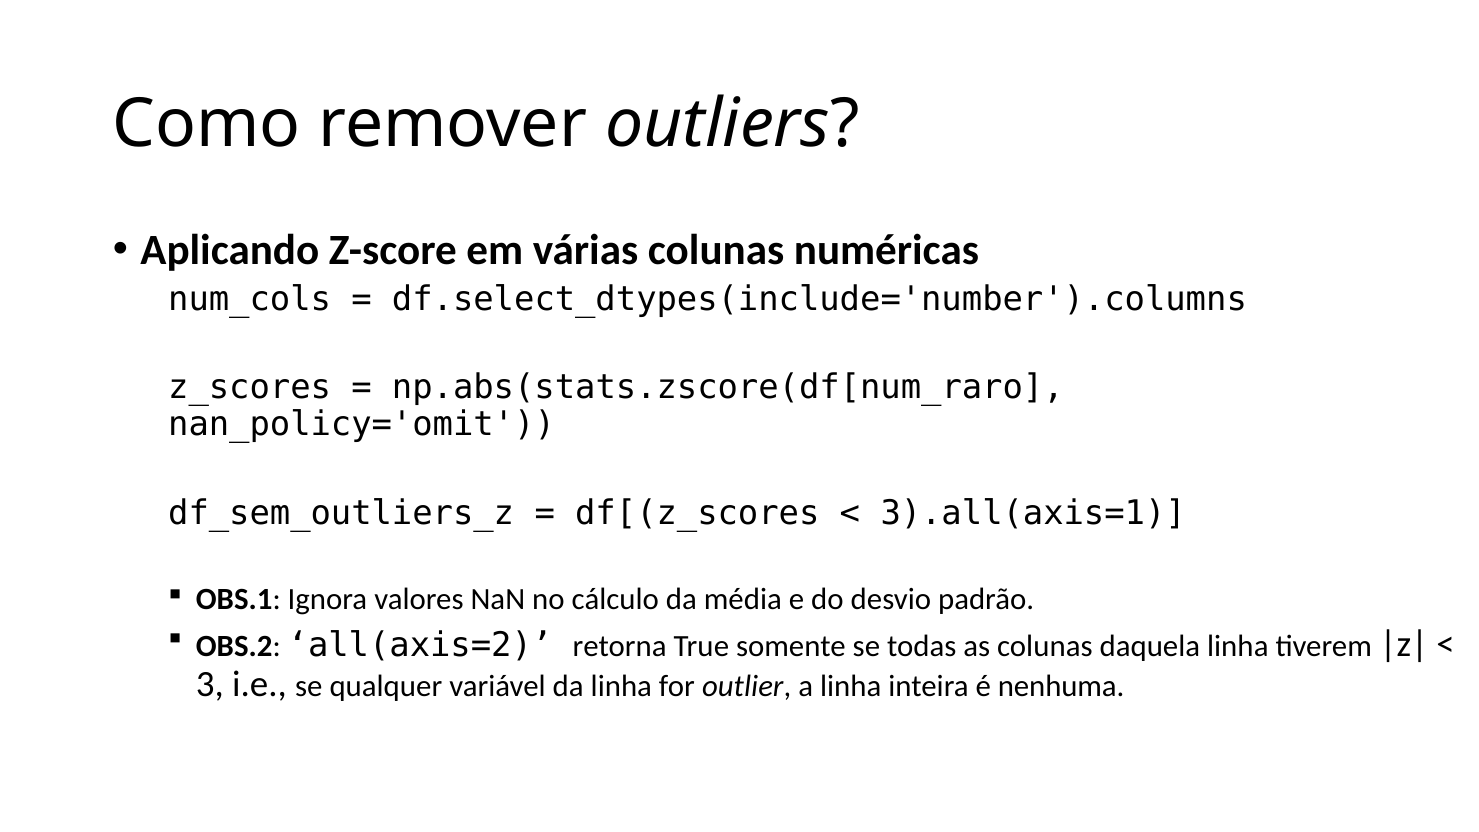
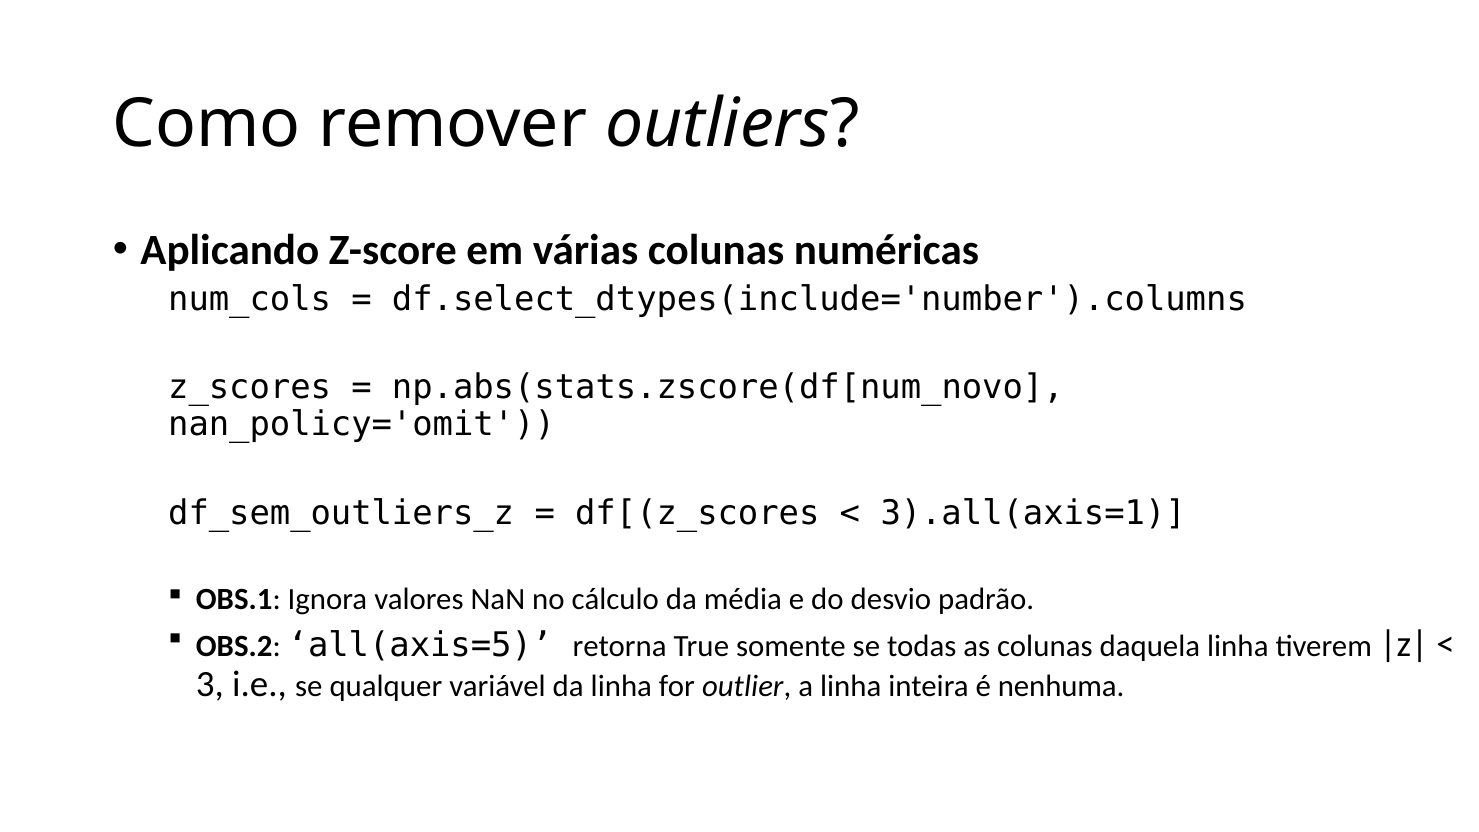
np.abs(stats.zscore(df[num_raro: np.abs(stats.zscore(df[num_raro -> np.abs(stats.zscore(df[num_novo (728, 388)
all(axis=2: all(axis=2 -> all(axis=5 (420, 645)
